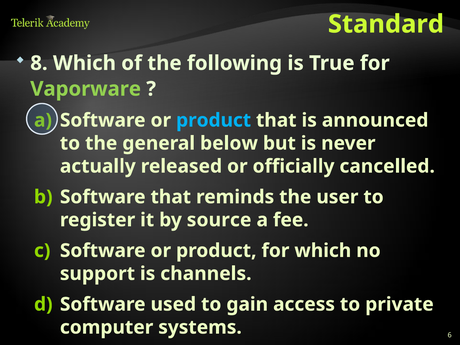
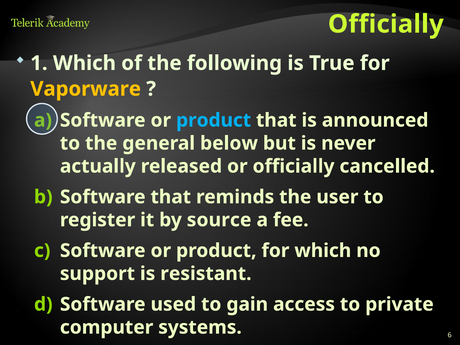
Standard: Standard -> Officially (386, 24)
8: 8 -> 1 (39, 63)
Vaporware colour: light green -> yellow (86, 89)
channels: channels -> resistant (206, 274)
